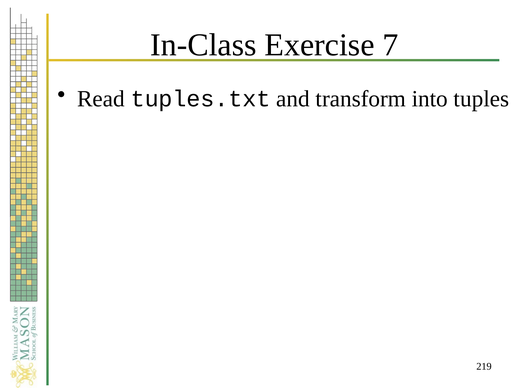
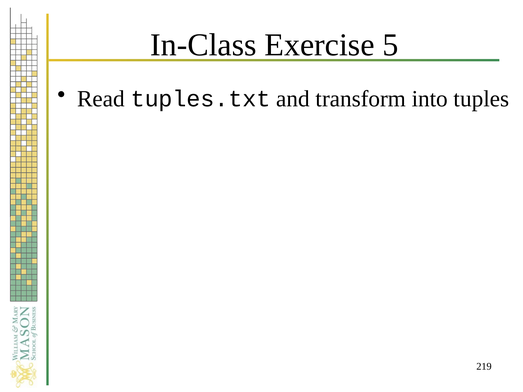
7: 7 -> 5 (391, 45)
